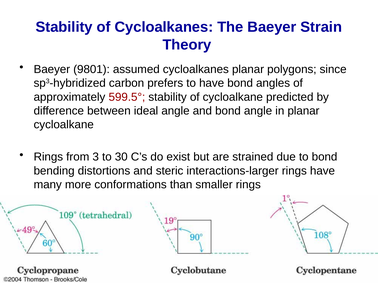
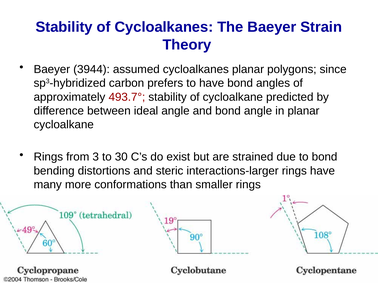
9801: 9801 -> 3944 (92, 69)
599.5°: 599.5° -> 493.7° (127, 97)
